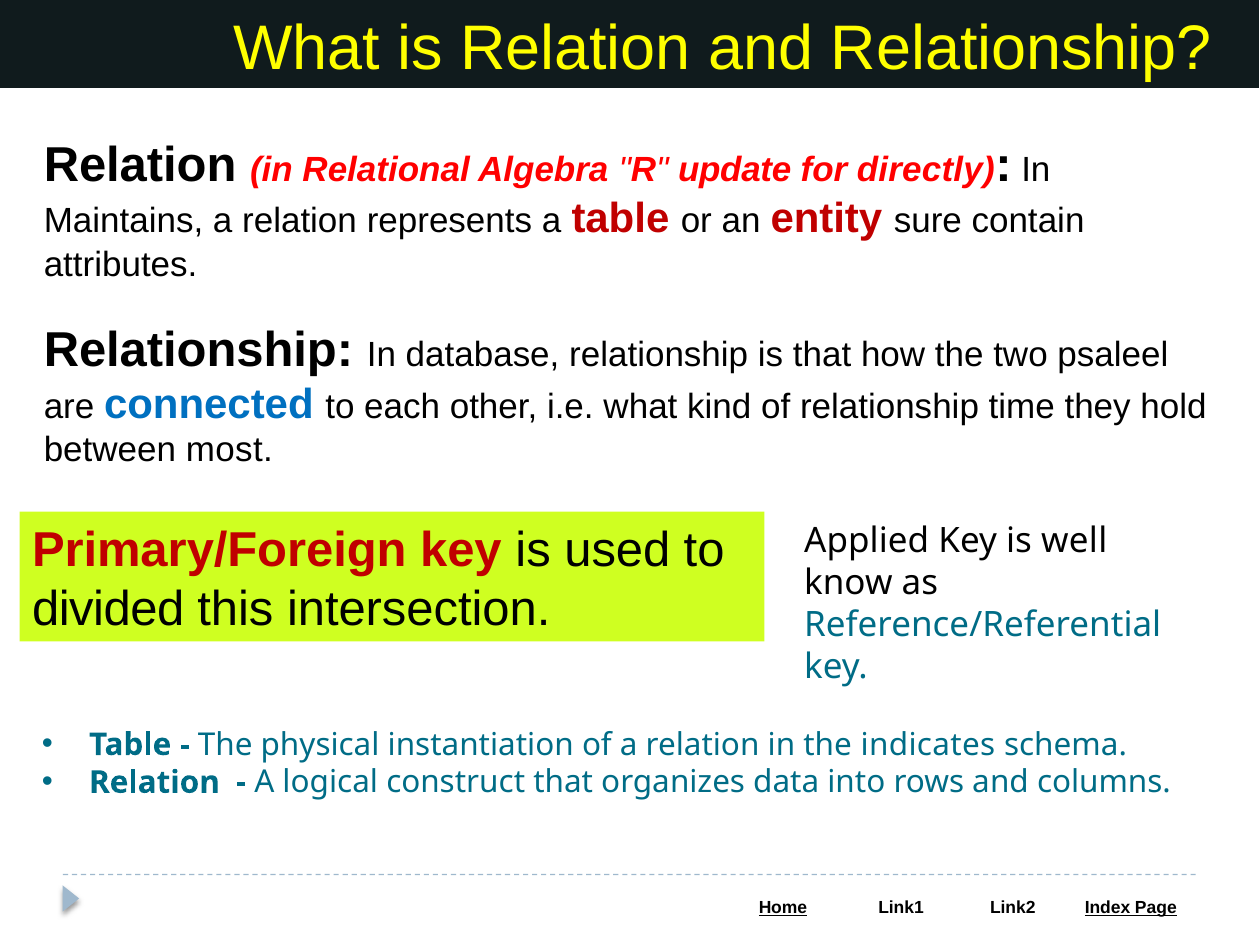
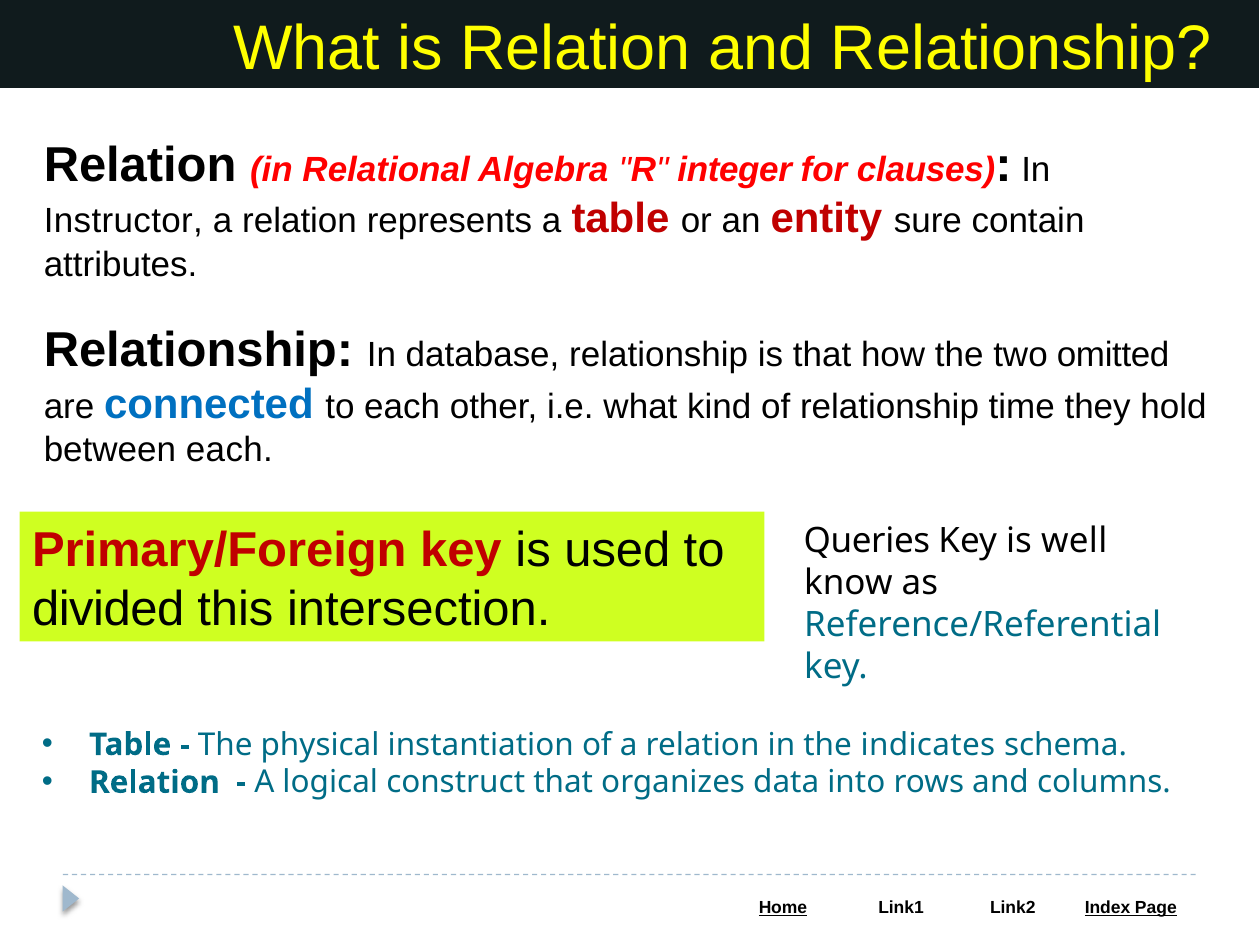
update: update -> integer (735, 170)
directly: directly -> clauses (926, 170)
Maintains: Maintains -> Instructor (123, 221)
psaleel: psaleel -> omitted (1113, 355)
between most: most -> each (229, 450)
Applied: Applied -> Queries (867, 541)
